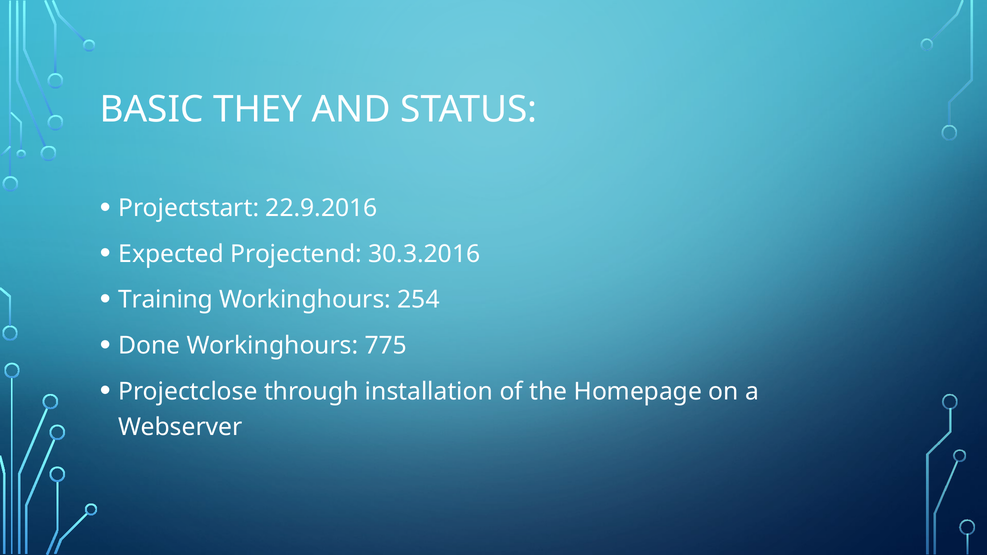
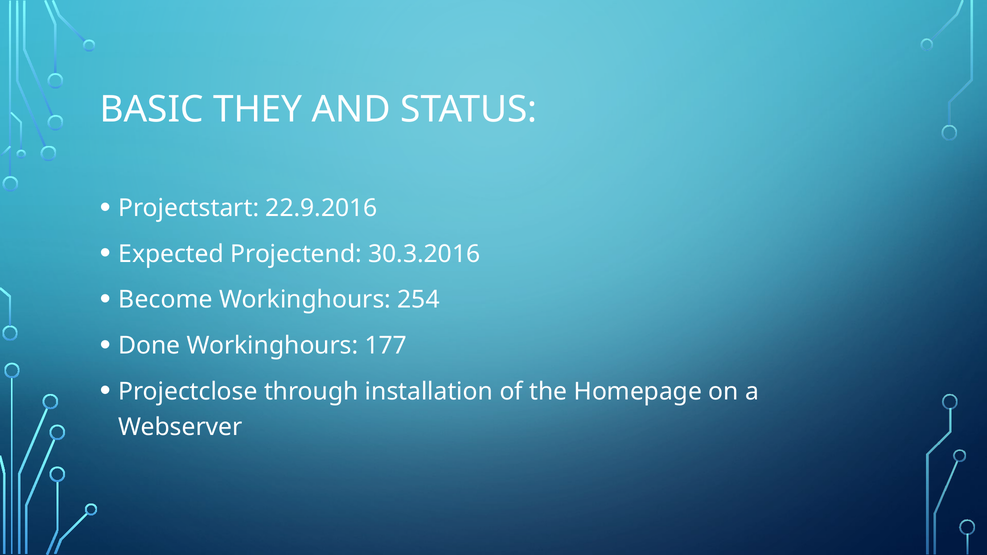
Training: Training -> Become (166, 300)
775: 775 -> 177 (386, 346)
